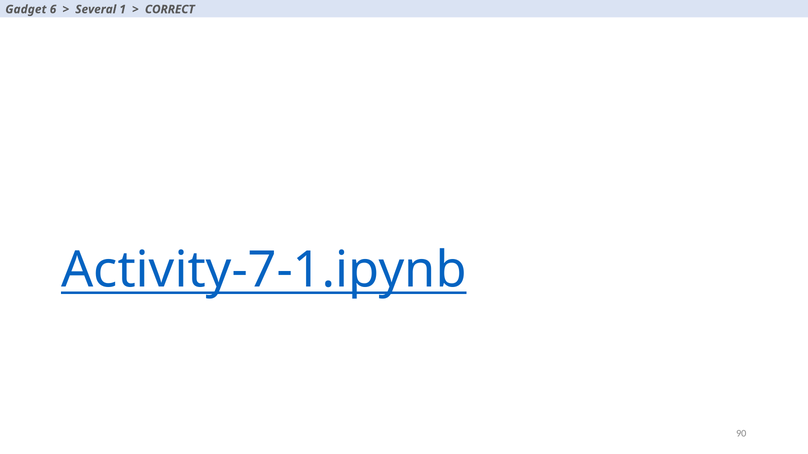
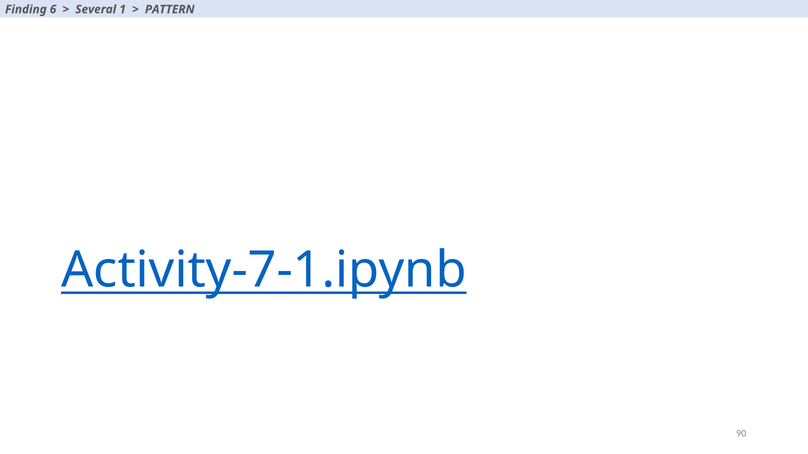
Gadget: Gadget -> Finding (26, 9)
CORRECT: CORRECT -> PATTERN (170, 9)
